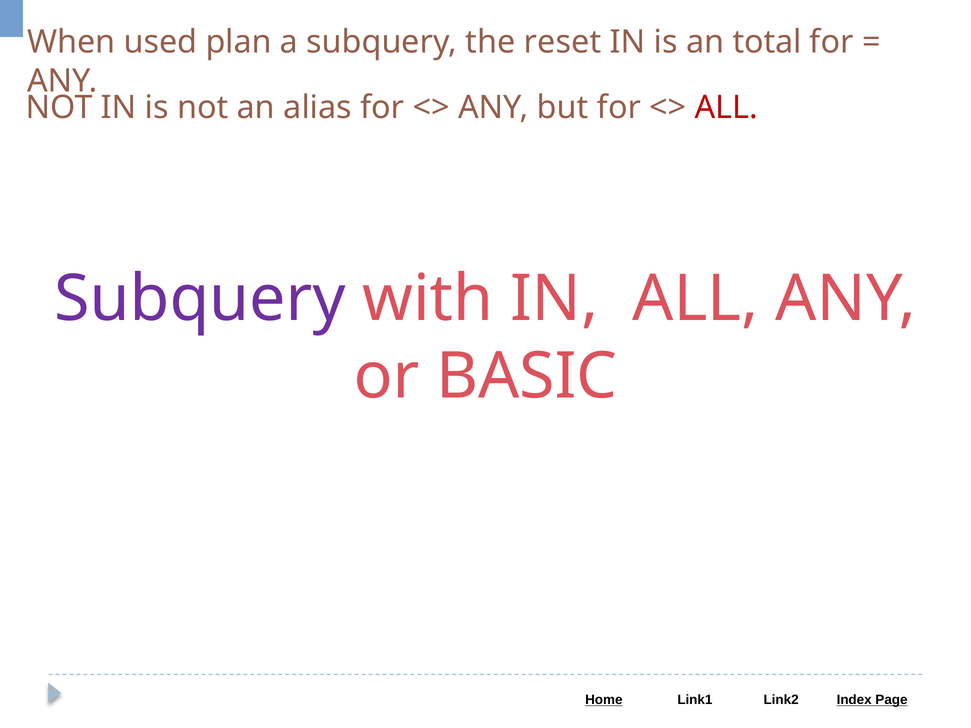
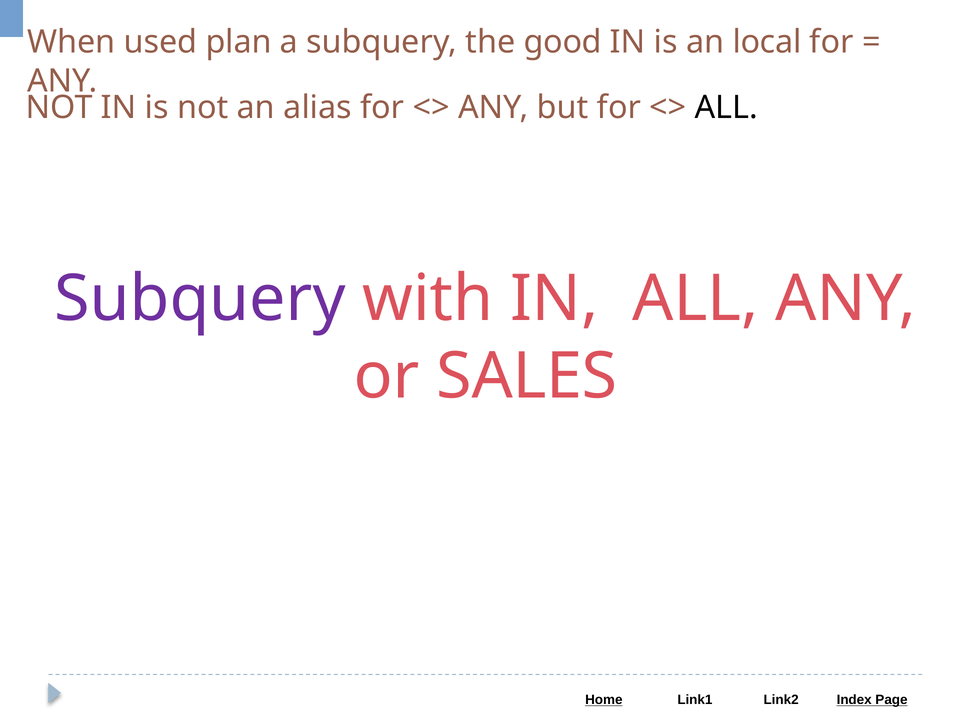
reset: reset -> good (563, 42)
total: total -> local (767, 42)
ALL colour: red -> black (726, 107)
BASIC: BASIC -> SALES (527, 377)
